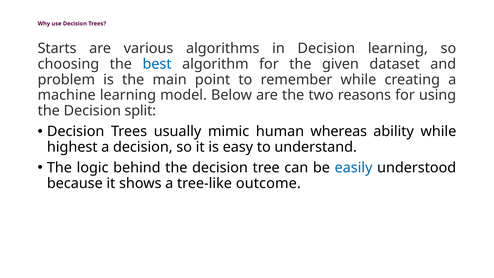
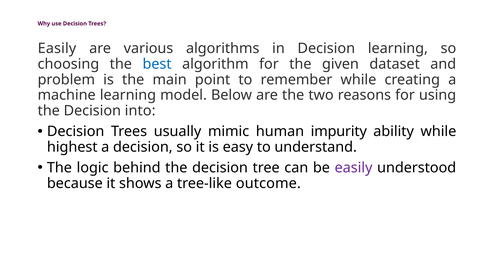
Starts: Starts -> Easily (57, 48)
split: split -> into (140, 111)
whereas: whereas -> impurity (339, 131)
easily colour: blue -> purple (354, 168)
